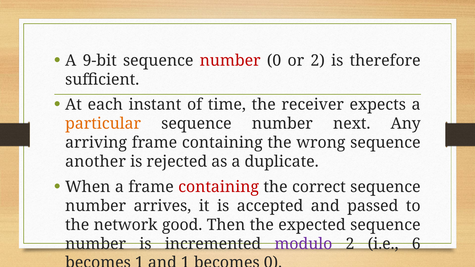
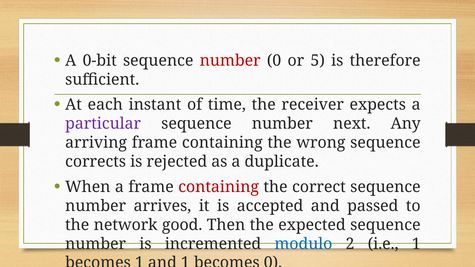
9-bit: 9-bit -> 0-bit (100, 61)
or 2: 2 -> 5 (318, 61)
particular colour: orange -> purple (103, 124)
another: another -> corrects (96, 162)
modulo colour: purple -> blue (303, 244)
i.e 6: 6 -> 1 (416, 244)
